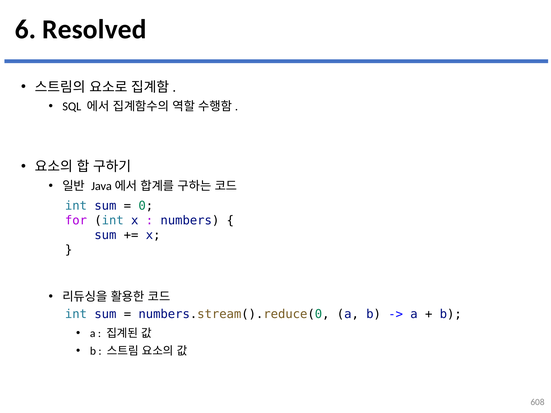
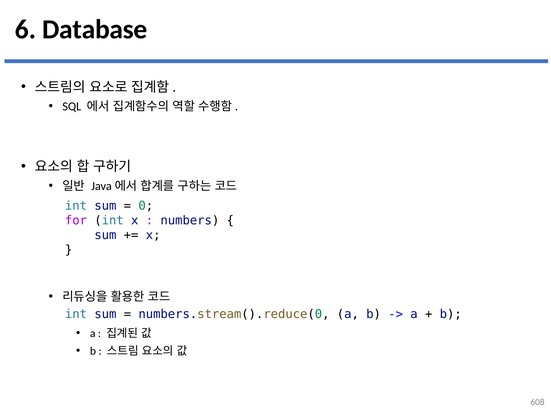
Resolved: Resolved -> Database (95, 29)
